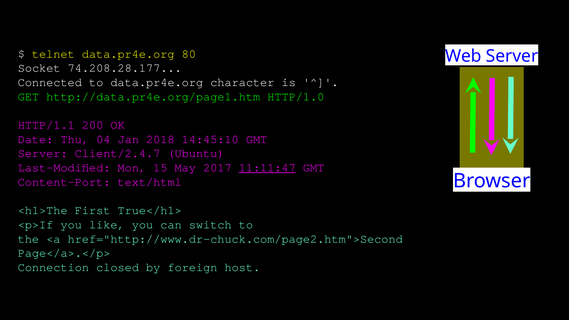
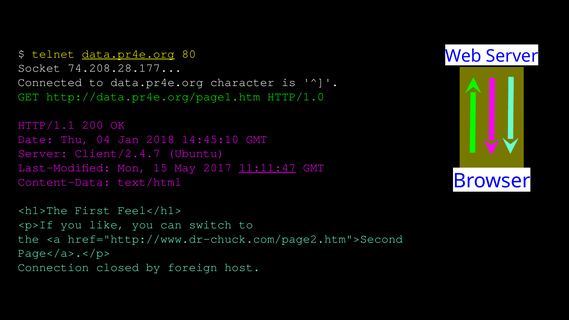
data.pr4e.org underline: none -> present (128, 54)
Content-Port: Content-Port -> Content-Data (64, 182)
True</h1>: True</h1> -> Feel</h1> (150, 210)
